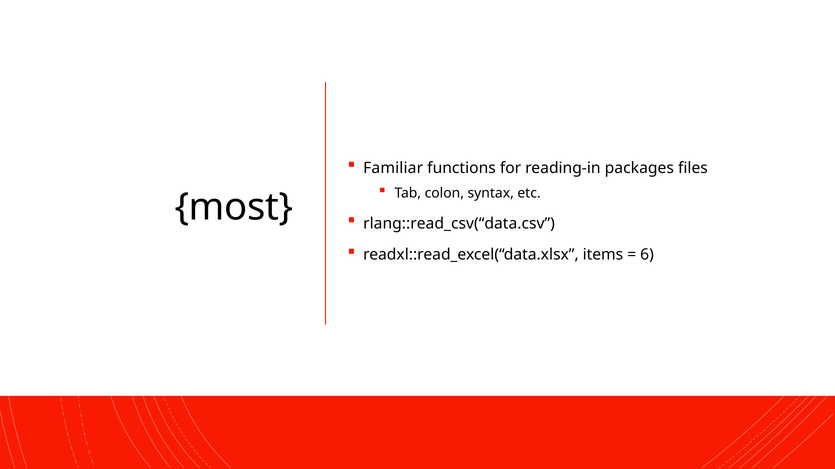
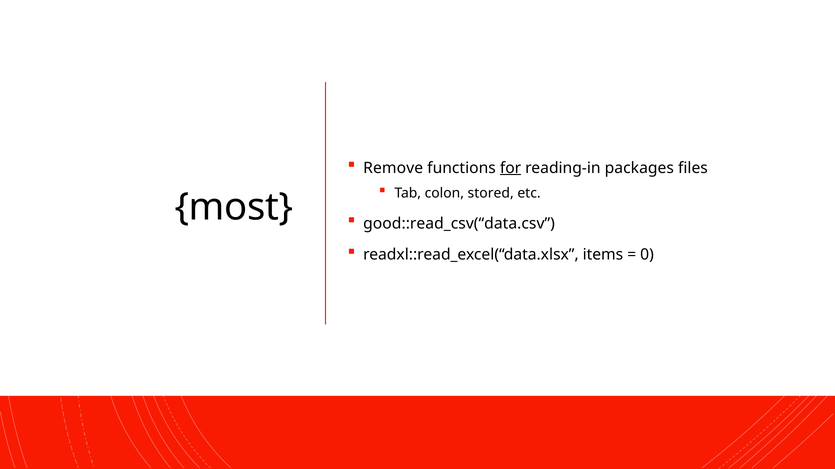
Familiar: Familiar -> Remove (393, 168)
for underline: none -> present (511, 168)
syntax: syntax -> stored (491, 193)
rlang::read_csv(“data.csv: rlang::read_csv(“data.csv -> good::read_csv(“data.csv (459, 224)
6: 6 -> 0 (647, 255)
